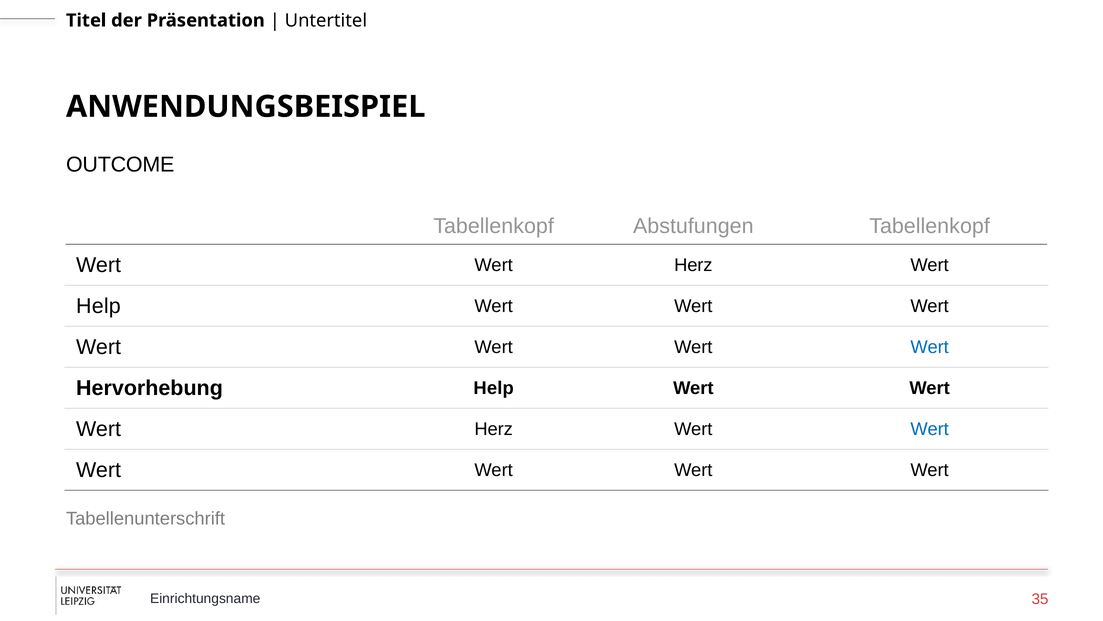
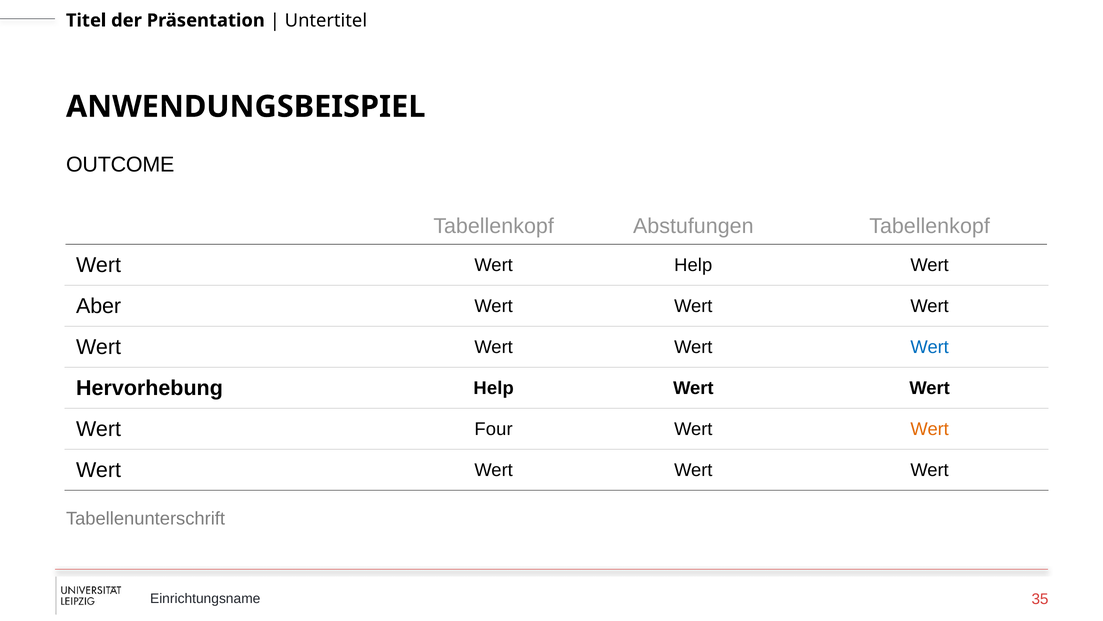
Herz: Herz -> Help (693, 265)
Help: Help -> Aber (99, 306)
Herz: Herz -> Four (494, 429)
Wert colour: blue -> orange (930, 429)
